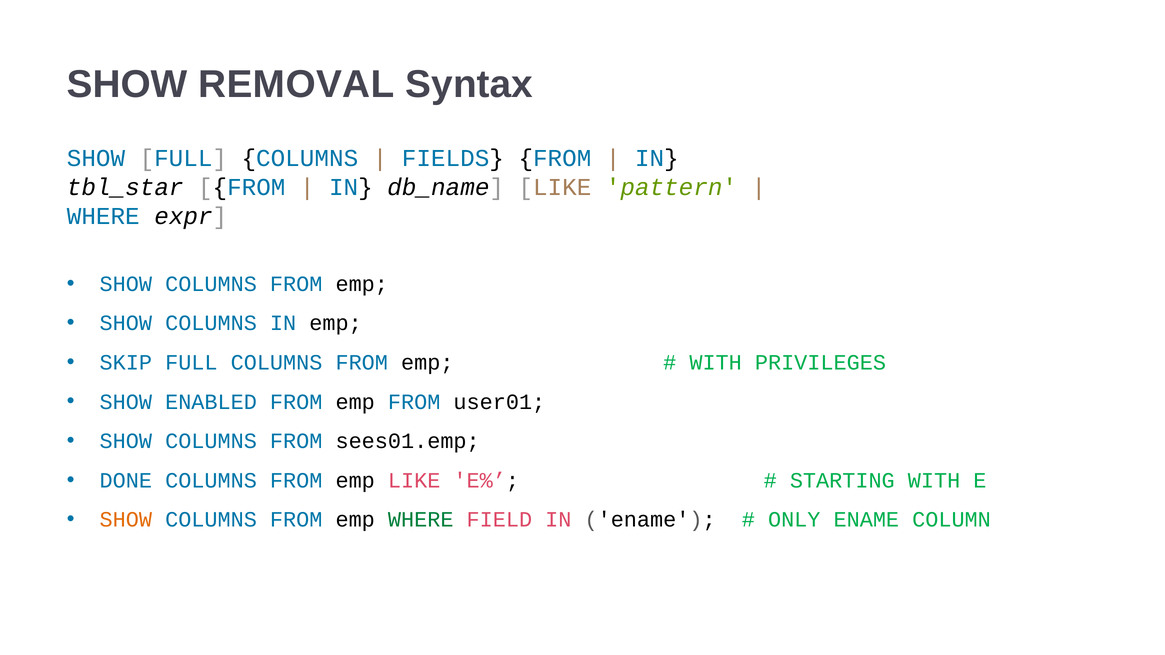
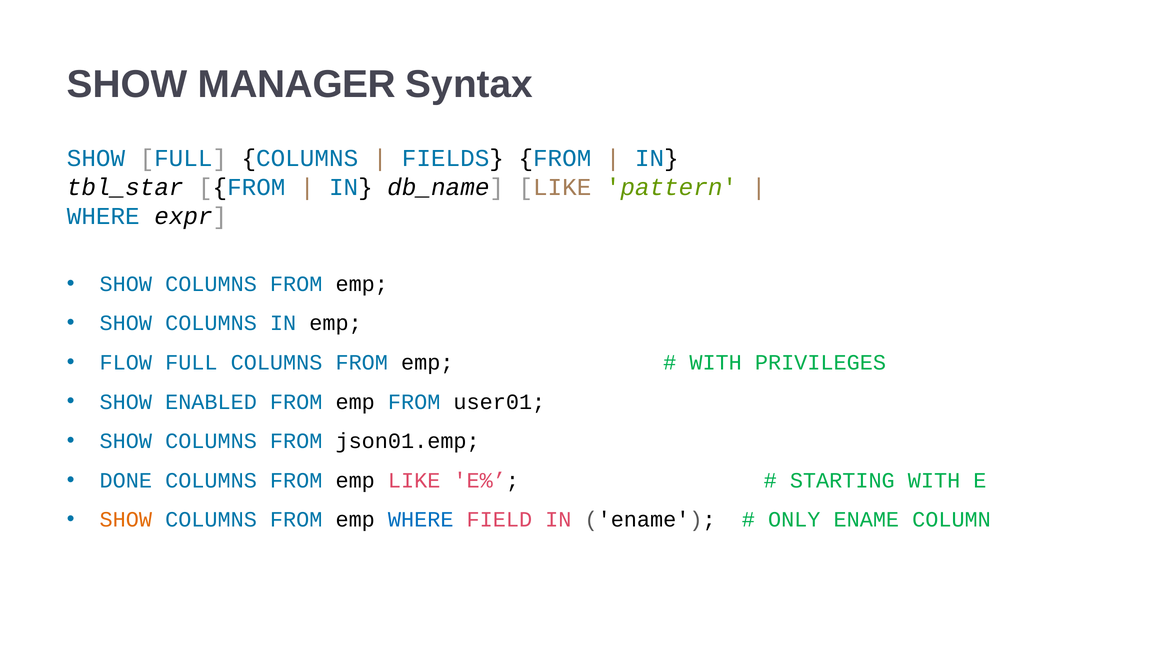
REMOVAL: REMOVAL -> MANAGER (297, 84)
SKIP: SKIP -> FLOW (126, 363)
sees01.emp: sees01.emp -> json01.emp (408, 441)
WHERE colour: green -> blue (421, 520)
